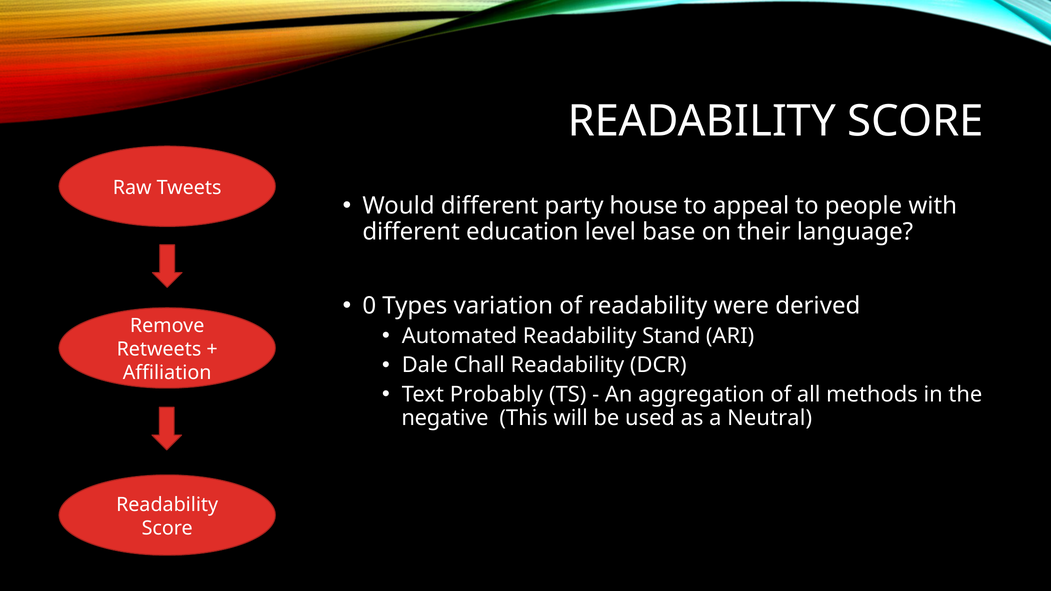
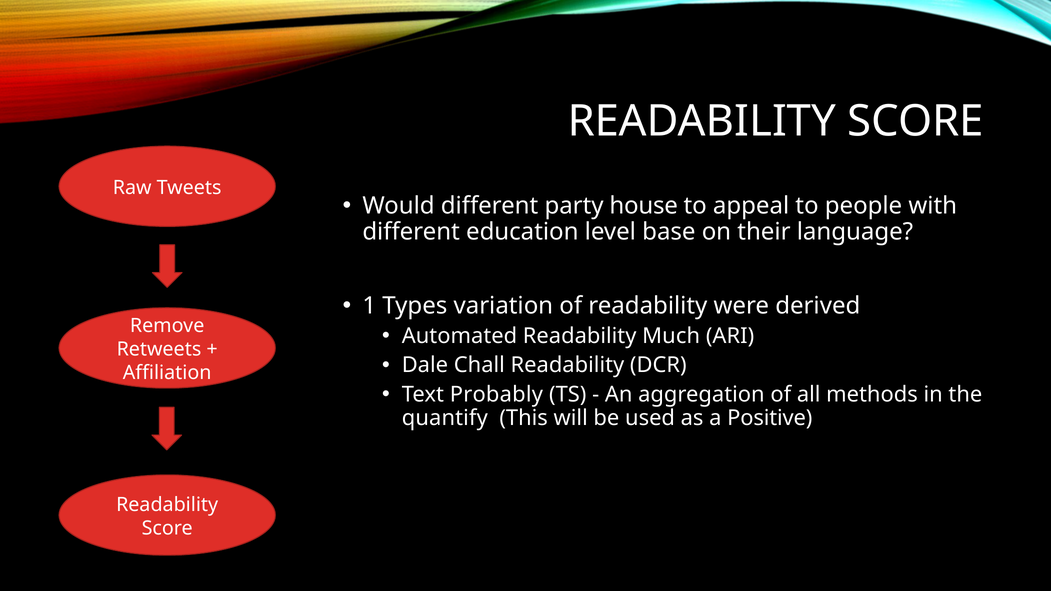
0: 0 -> 1 (369, 306)
Stand: Stand -> Much (671, 336)
negative: negative -> quantify (445, 418)
Neutral: Neutral -> Positive (770, 418)
